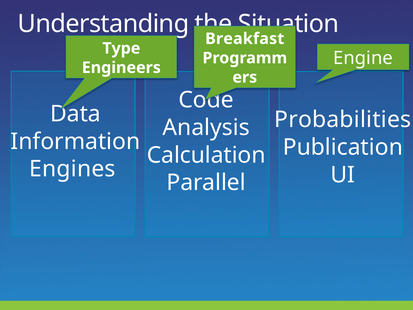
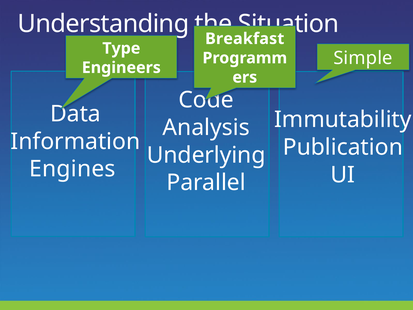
Engine: Engine -> Simple (363, 58)
Probabilities: Probabilities -> Immutability (343, 120)
Calculation: Calculation -> Underlying (206, 155)
